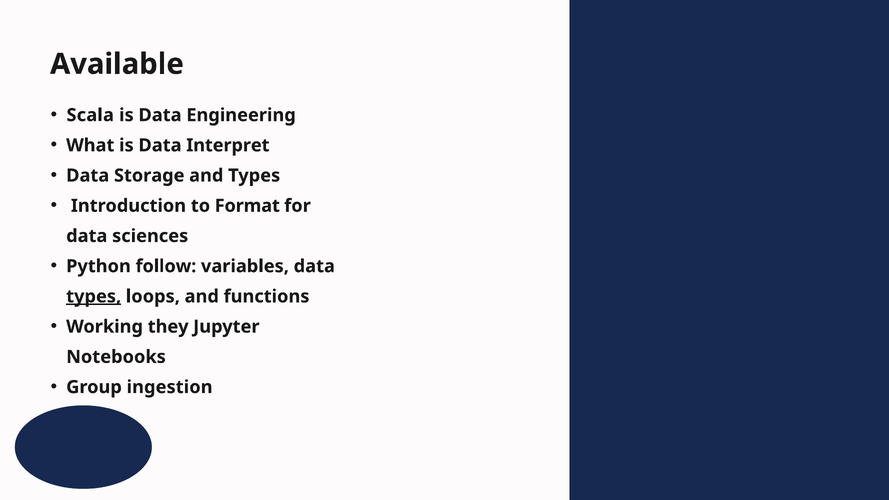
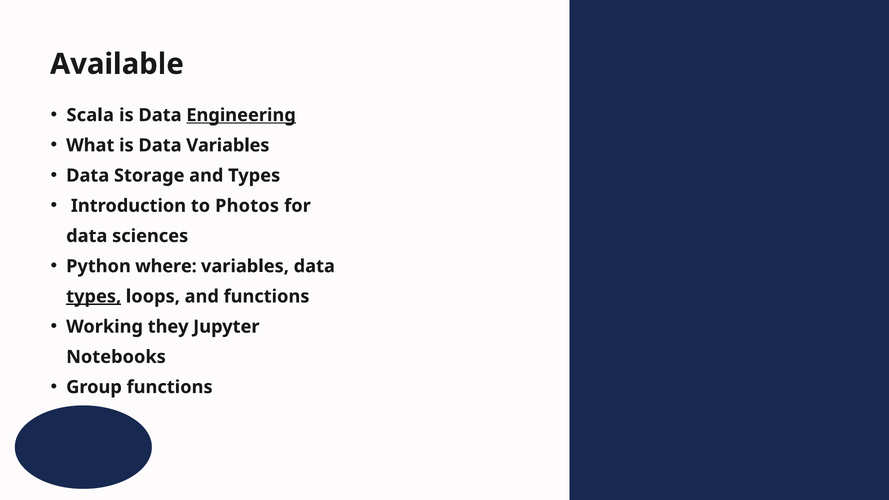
Engineering underline: none -> present (241, 115)
Data Interpret: Interpret -> Variables (228, 145)
Format: Format -> Photos (247, 206)
follow: follow -> where (166, 266)
Group ingestion: ingestion -> functions (170, 387)
